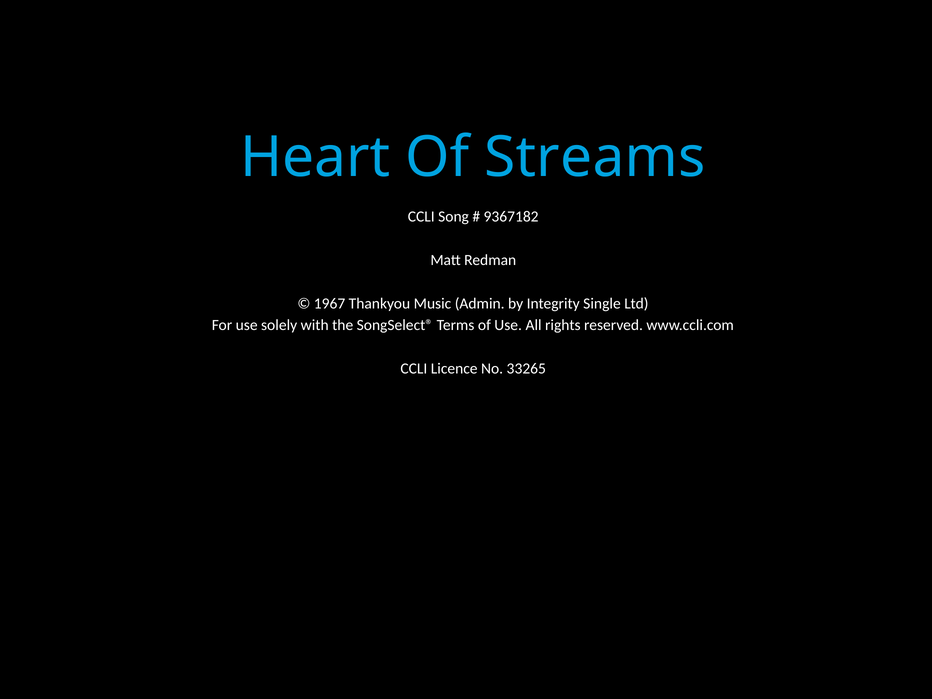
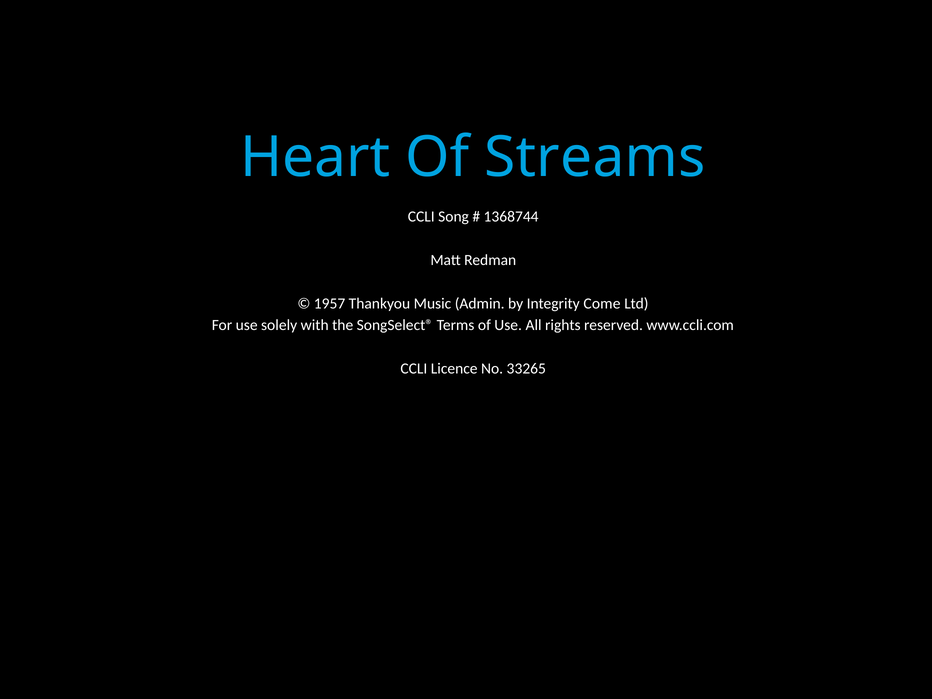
9367182: 9367182 -> 1368744 (511, 217)
1967: 1967 -> 1957 (330, 304)
Single: Single -> Come (602, 304)
